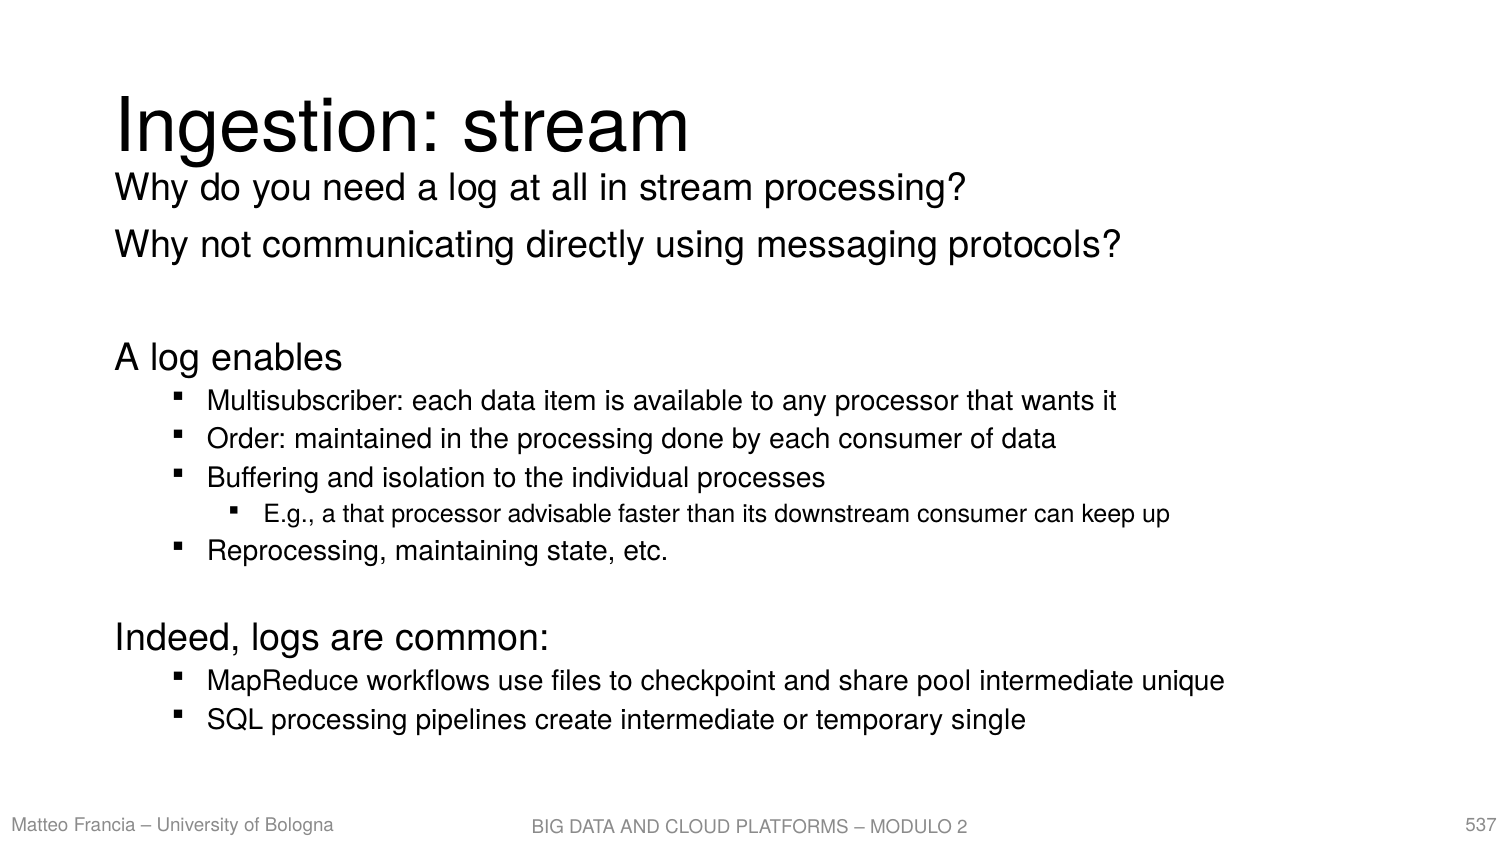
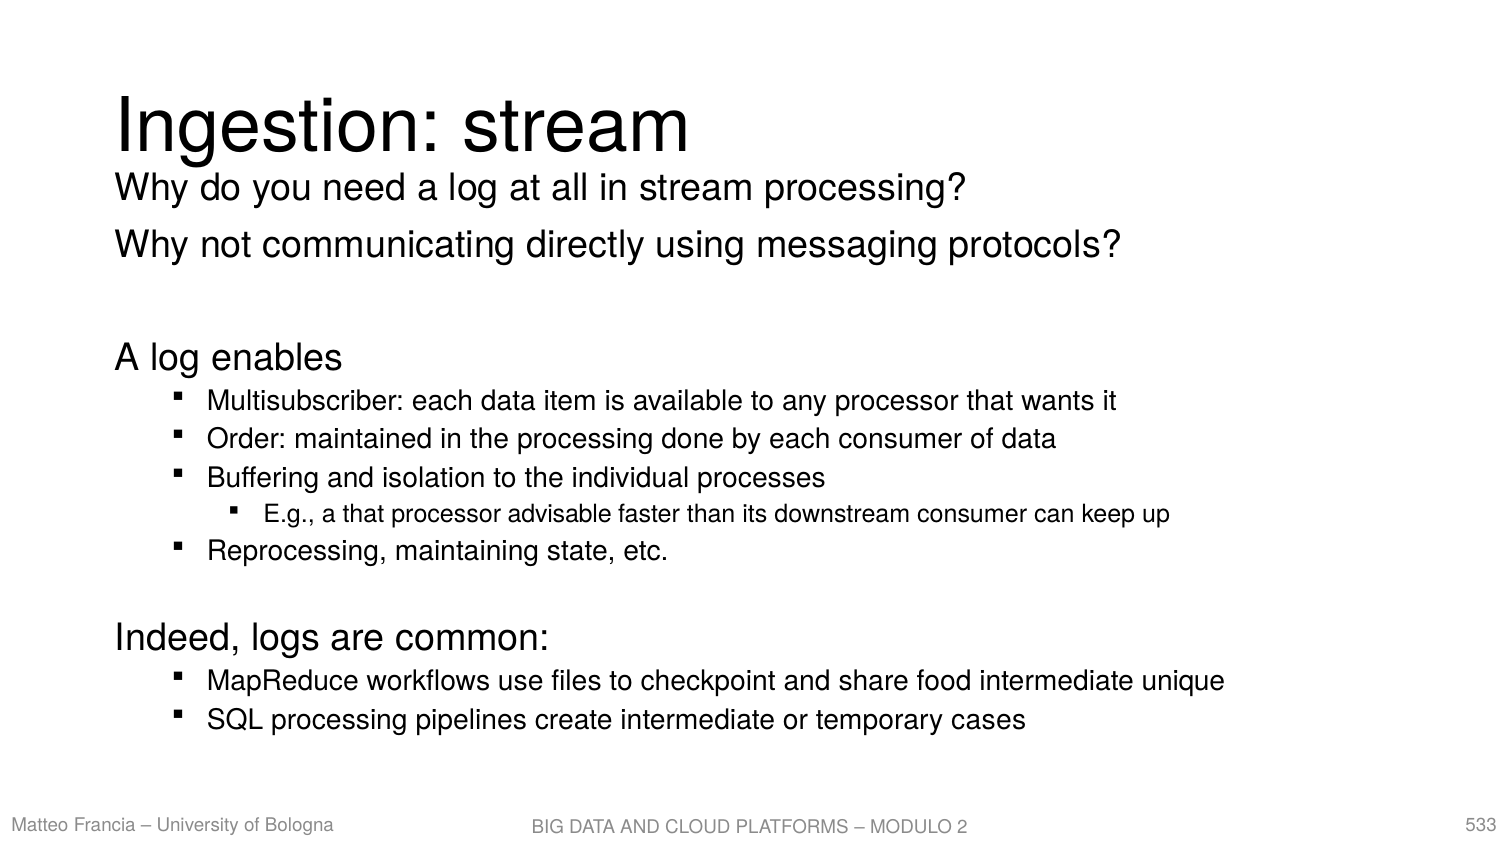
pool: pool -> food (944, 681)
single: single -> cases (989, 719)
537: 537 -> 533 (1481, 825)
